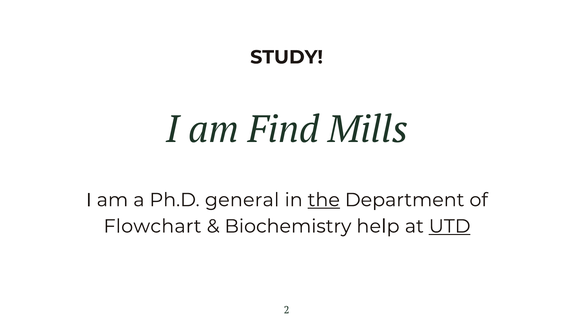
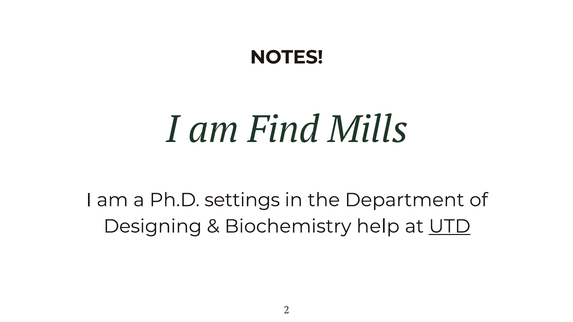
STUDY: STUDY -> NOTES (287, 57)
general: general -> settings (242, 200)
the underline: present -> none (324, 200)
Flowchart: Flowchart -> Designing (153, 226)
